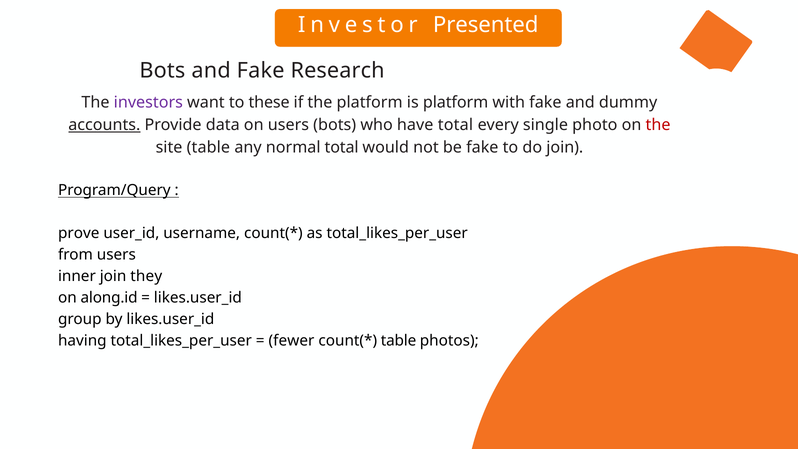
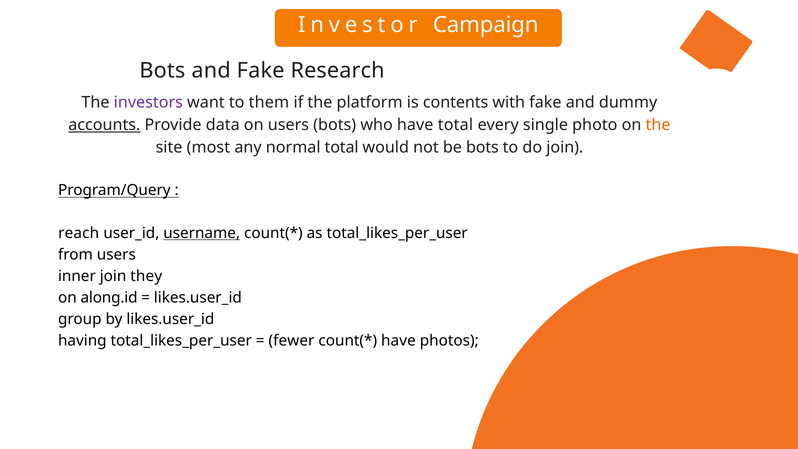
Presented: Presented -> Campaign (486, 25)
these: these -> them (269, 102)
is platform: platform -> contents (456, 102)
the colour: red -> orange (658, 125)
site table: table -> most (208, 148)
be fake: fake -> bots (482, 148)
prove: prove -> reach (79, 233)
username underline: none -> present (202, 233)
table: table -> have (398, 340)
